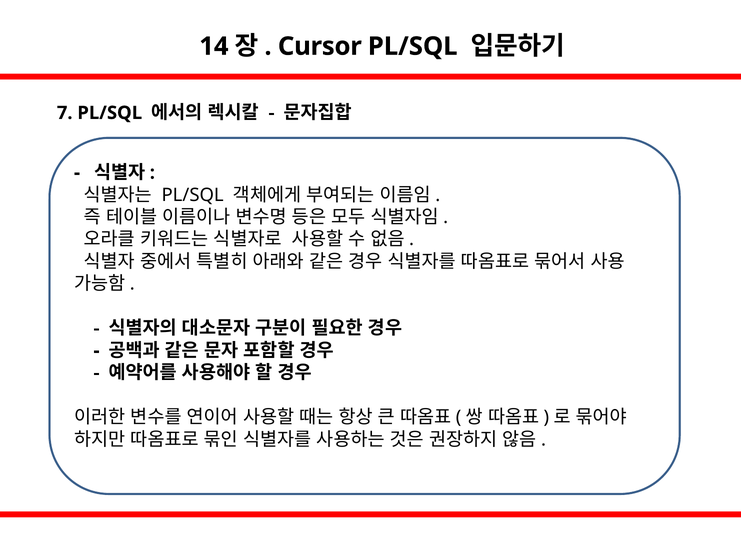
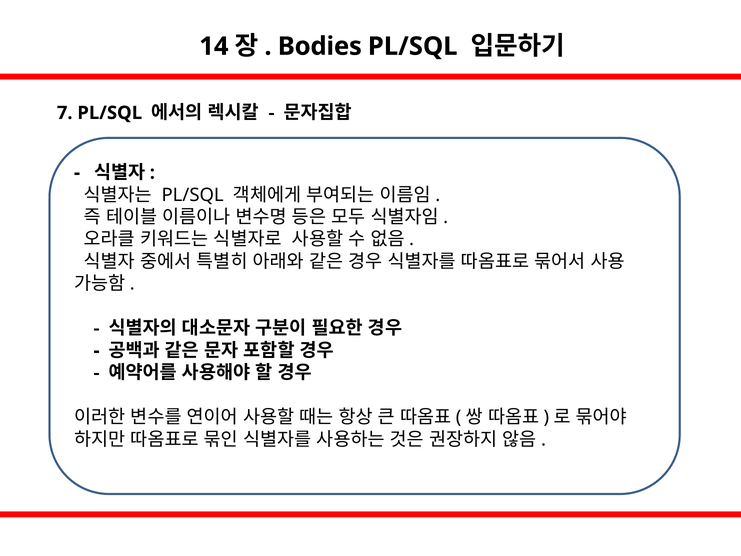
Cursor: Cursor -> Bodies (320, 46)
